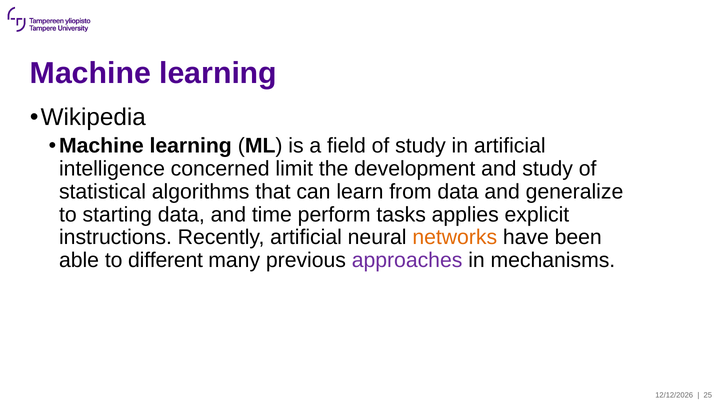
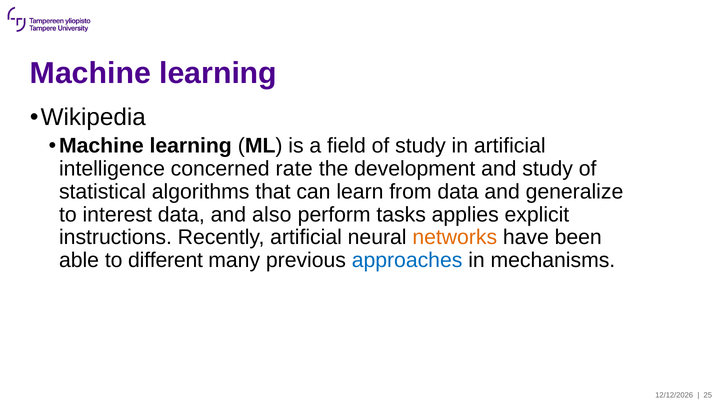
limit: limit -> rate (294, 169)
starting: starting -> interest (117, 215)
time: time -> also (272, 215)
approaches colour: purple -> blue (407, 260)
